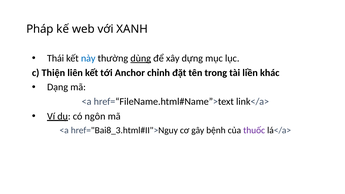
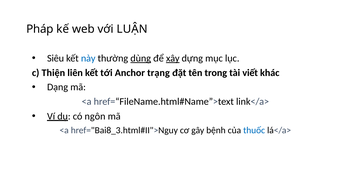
XANH: XANH -> LUẬN (132, 29)
Thái: Thái -> Siêu (56, 58)
xây underline: none -> present (173, 58)
chỉnh: chỉnh -> trạng (158, 73)
liền: liền -> viết (250, 73)
thuốc colour: purple -> blue (254, 130)
